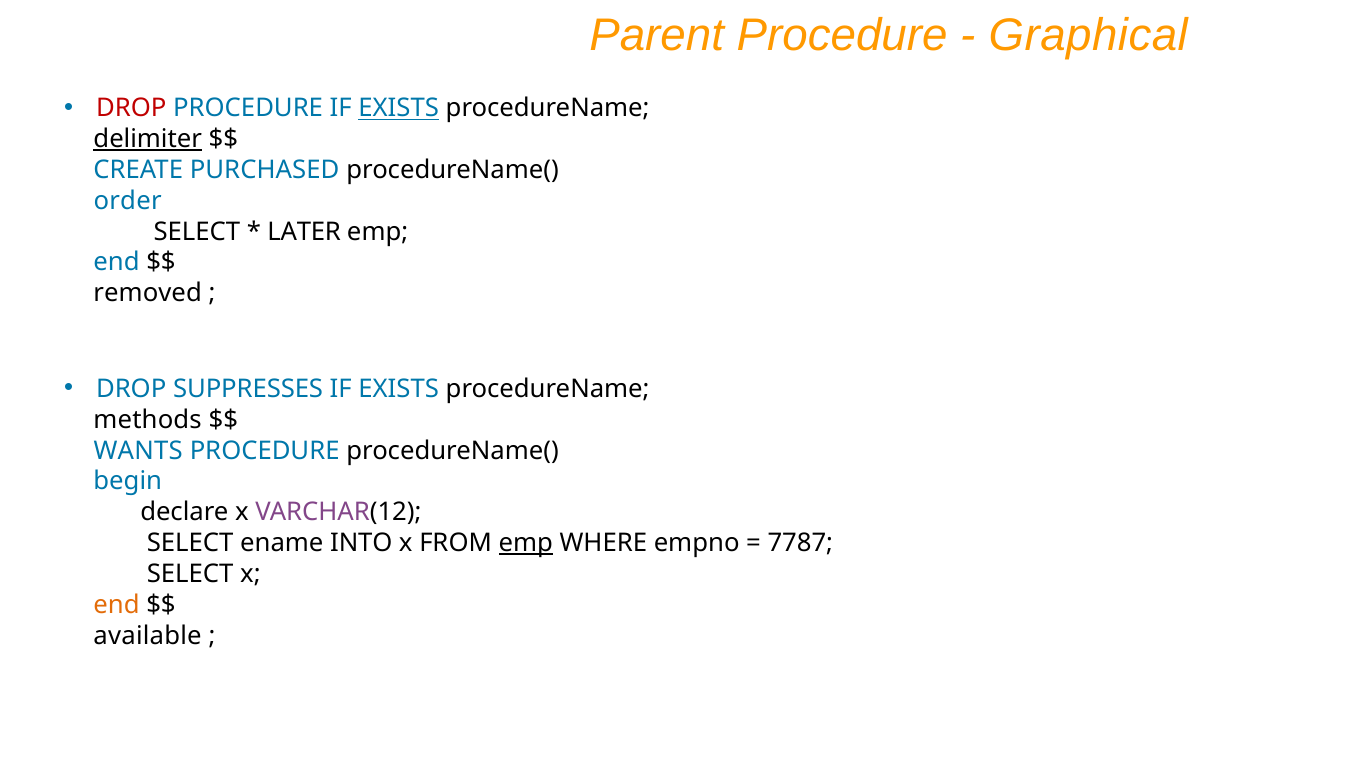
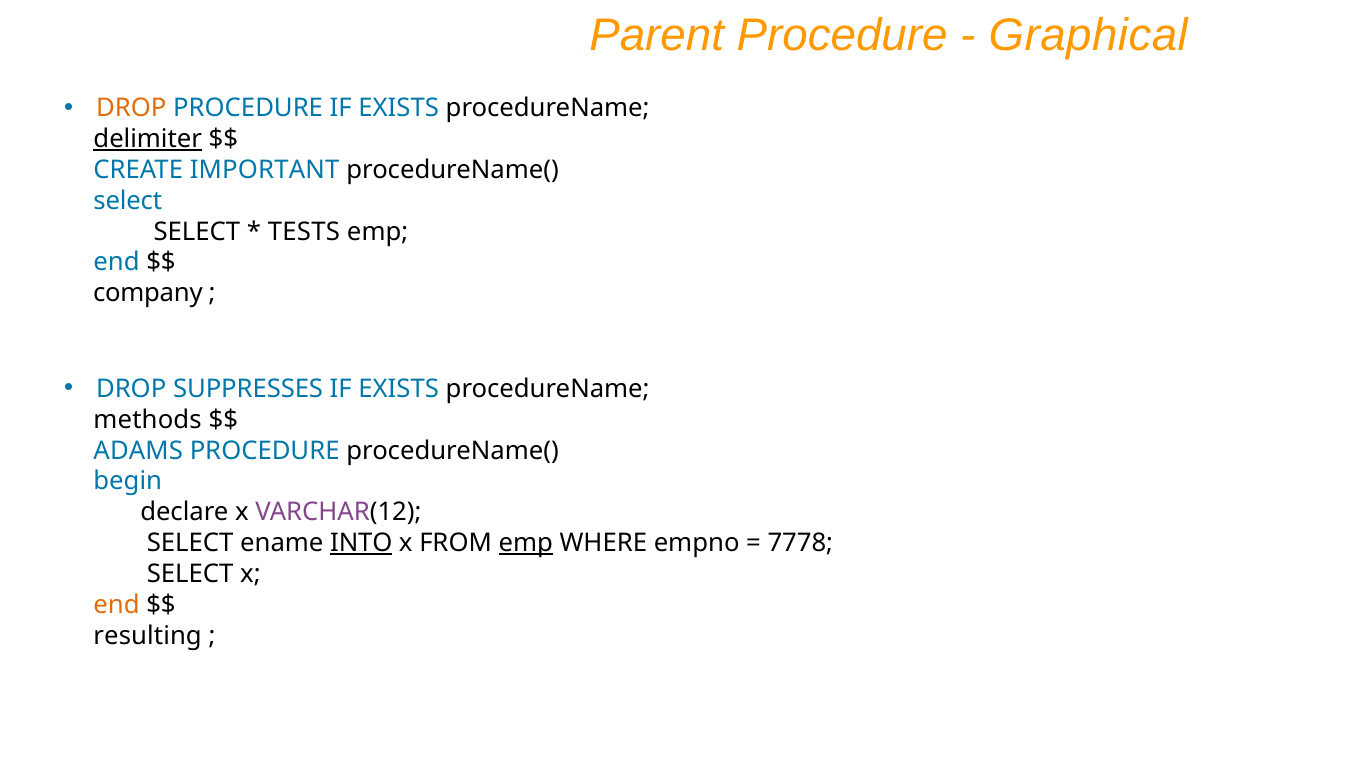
DROP colour: red -> orange (131, 108)
EXISTS underline: present -> none (399, 108)
PURCHASED: PURCHASED -> IMPORTANT (265, 170)
order: order -> select (128, 201)
LATER: LATER -> TESTS (304, 232)
removed: removed -> company (148, 293)
WANTS: WANTS -> ADAMS (138, 451)
INTO underline: none -> present (361, 543)
7787: 7787 -> 7778 (800, 543)
available: available -> resulting (148, 636)
